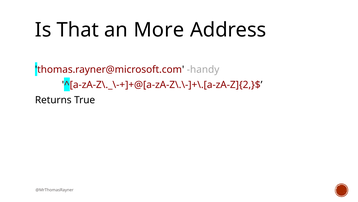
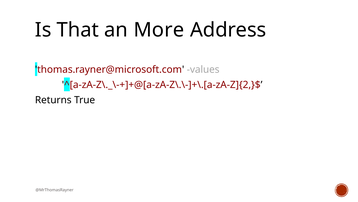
handy: handy -> values (203, 69)
